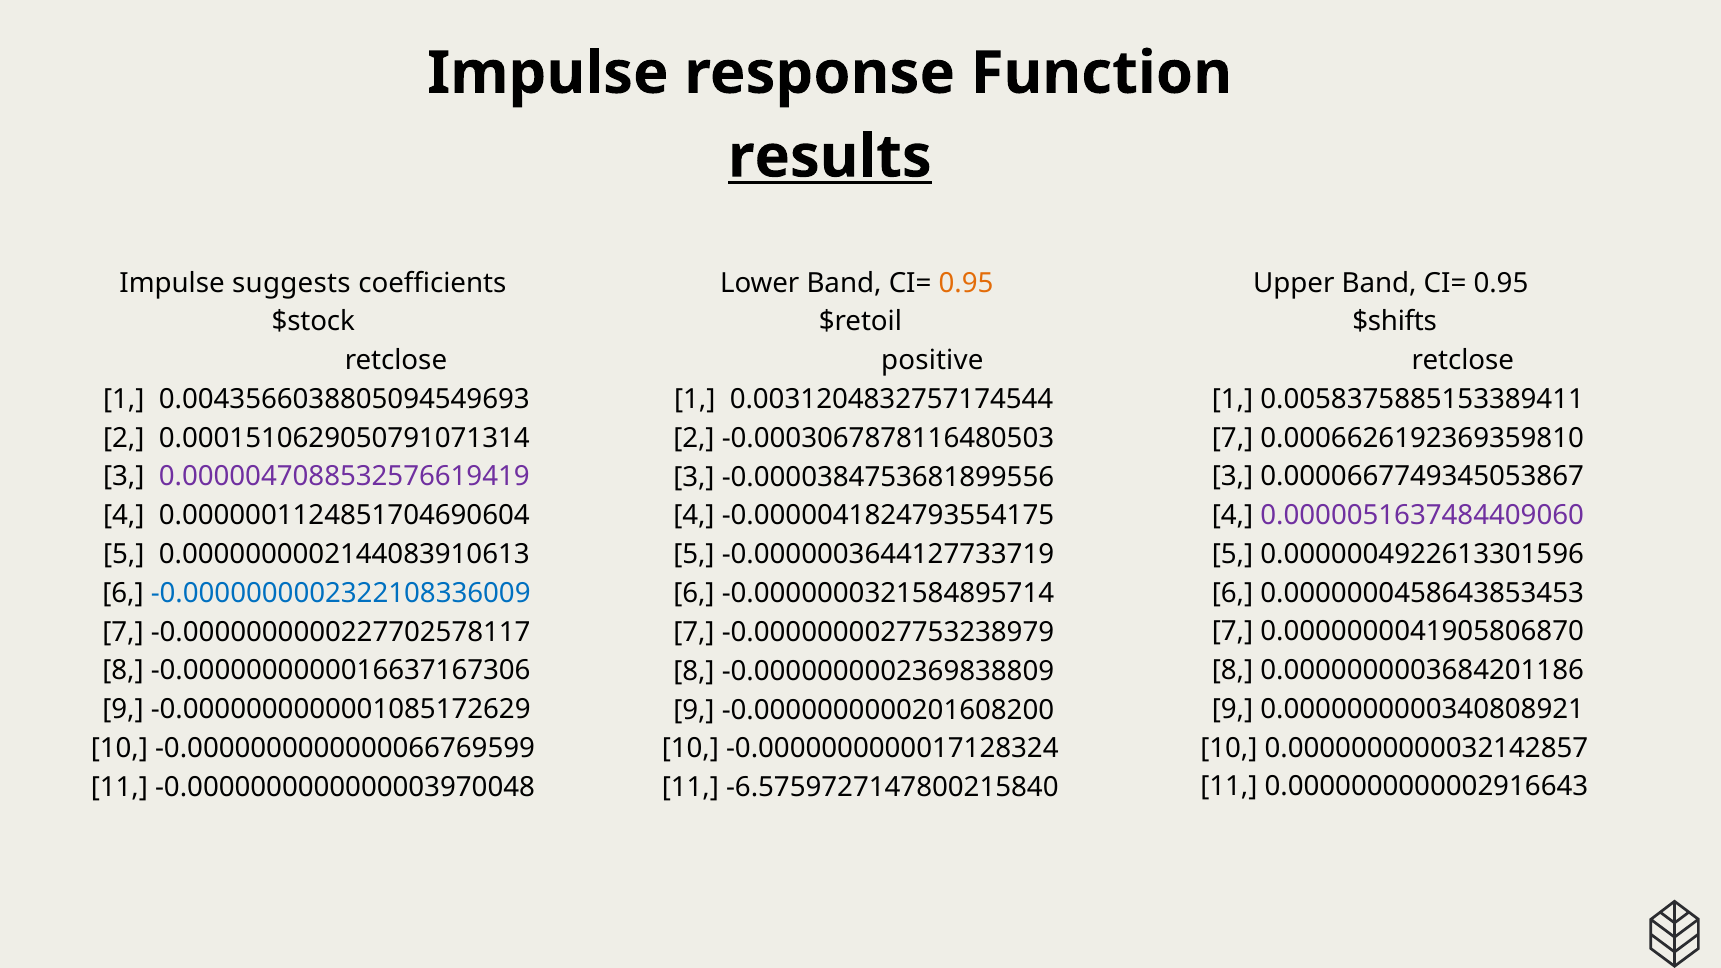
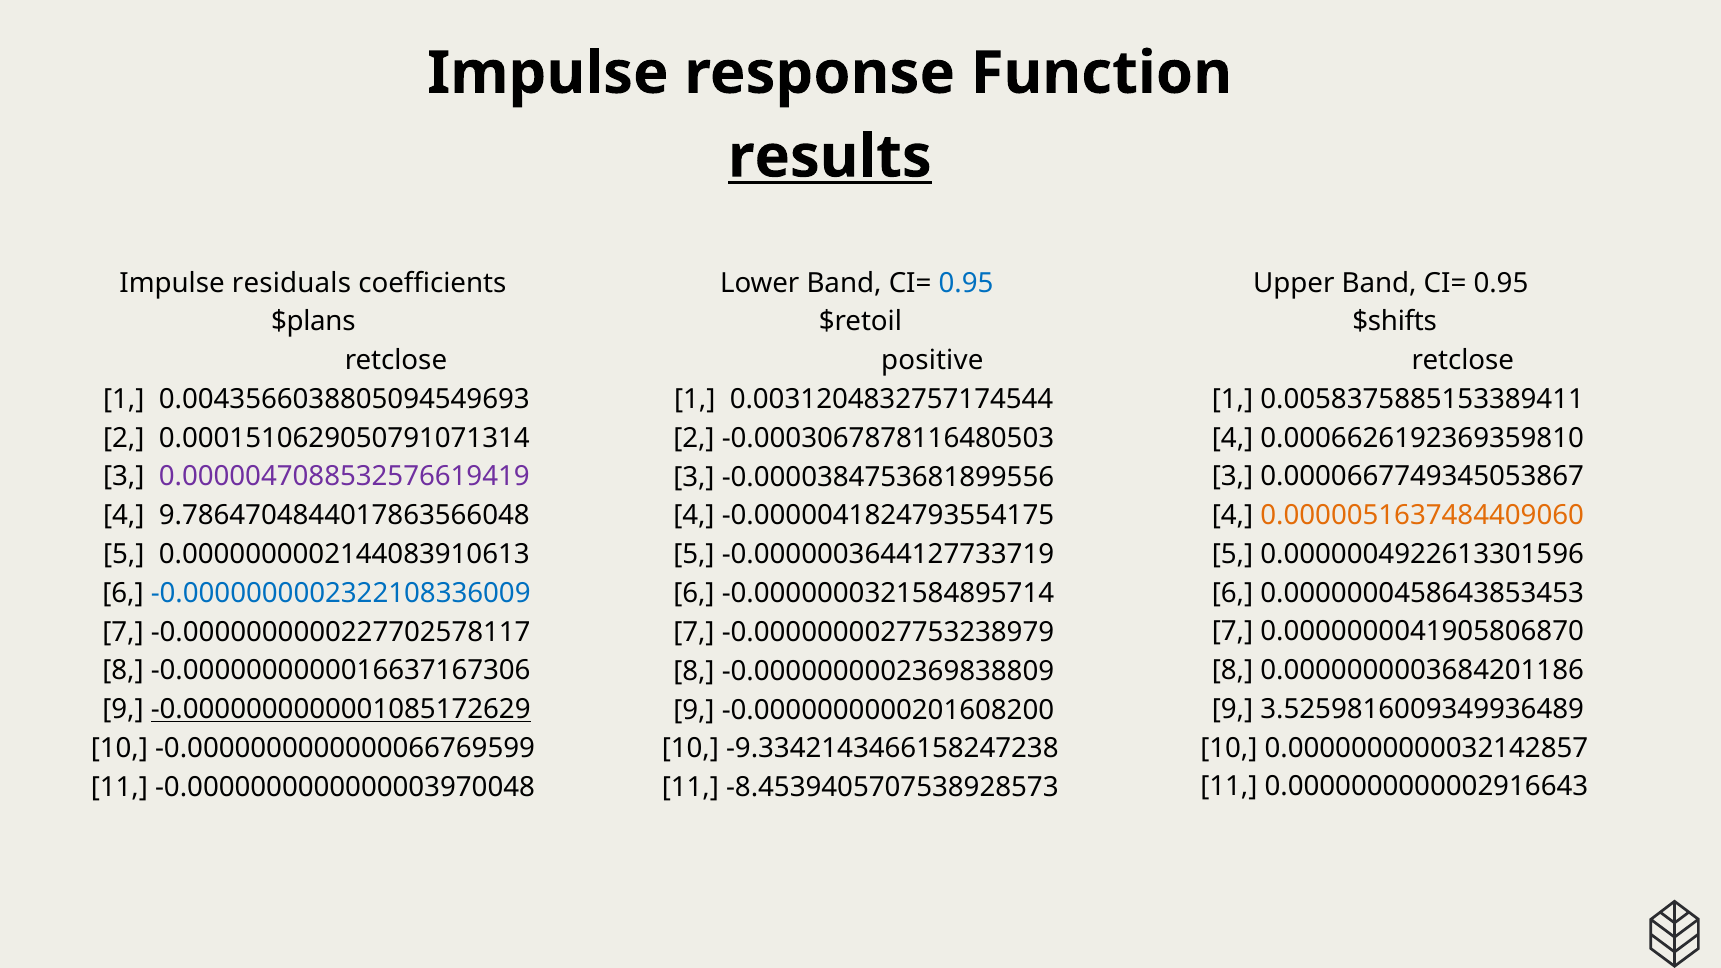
suggests: suggests -> residuals (291, 283)
0.95 colour: orange -> blue (966, 283)
$stock: $stock -> $plans (313, 322)
7: 7 -> 4 (1233, 438)
0.0000051637484409060 colour: purple -> orange (1422, 515)
0.0000001124851704690604: 0.0000001124851704690604 -> 9.7864704844017863566048 (344, 516)
0.0000000000340808921: 0.0000000000340808921 -> 3.5259816009349936489 (1422, 709)
-0.0000000000001085172629 underline: none -> present (341, 710)
-0.0000000000017128324: -0.0000000000017128324 -> -9.3342143466158247238 (892, 749)
-6.5759727147800215840: -6.5759727147800215840 -> -8.4539405707538928573 (892, 788)
